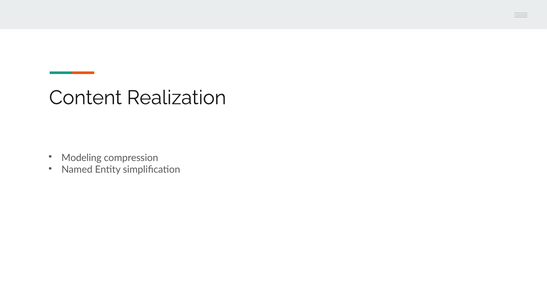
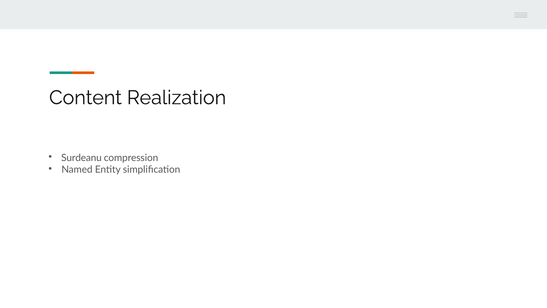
Modeling: Modeling -> Surdeanu (81, 158)
